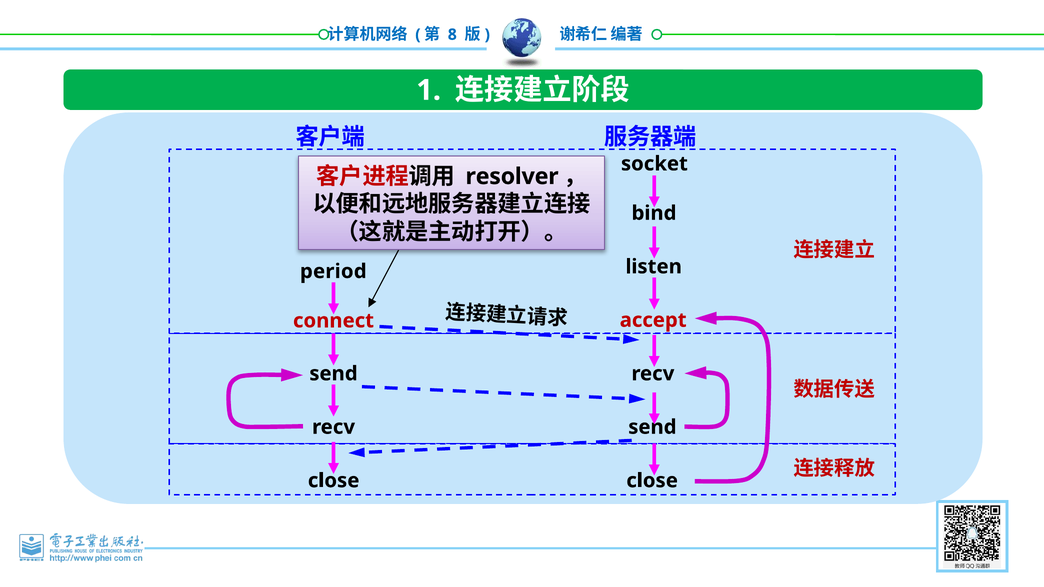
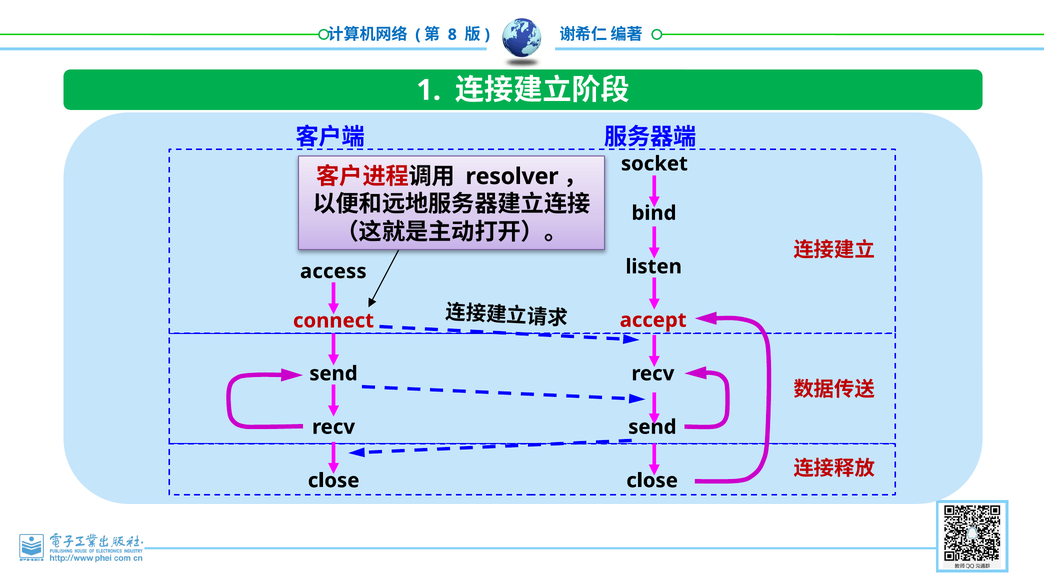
period: period -> access (333, 272)
